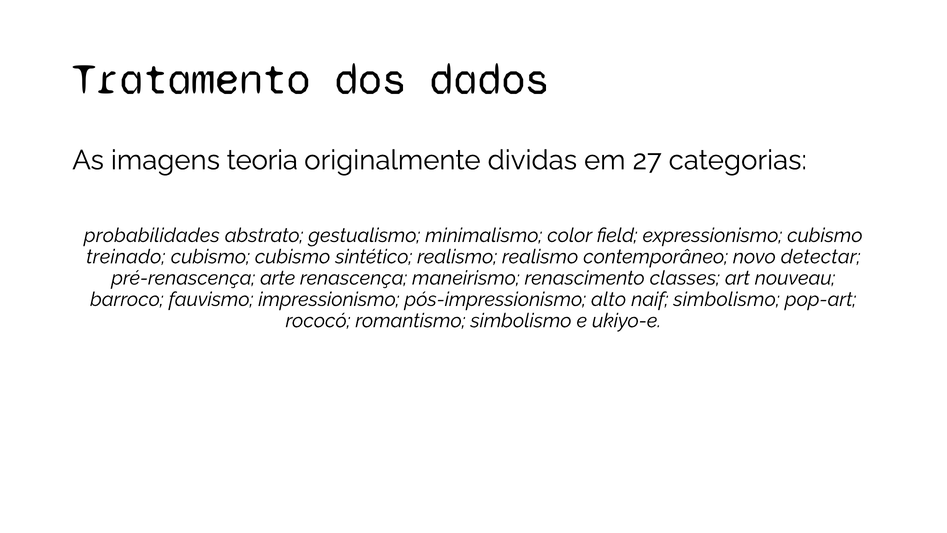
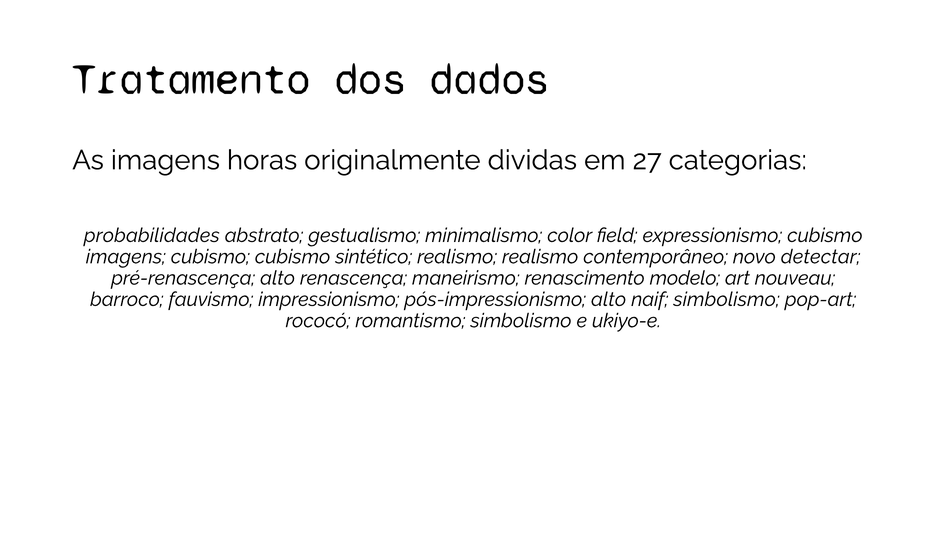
teoria: teoria -> horas (262, 160)
treinado: treinado -> imagens (126, 257)
pré-renascença arte: arte -> alto (278, 278)
classes: classes -> modelo (685, 278)
